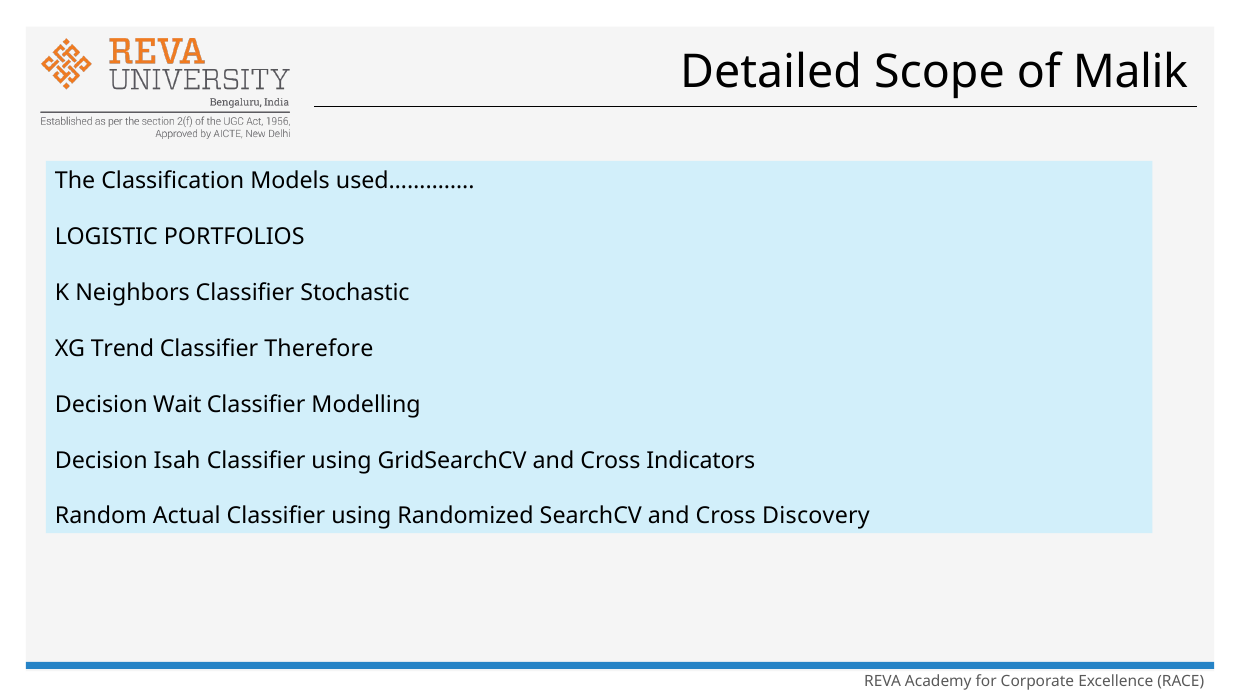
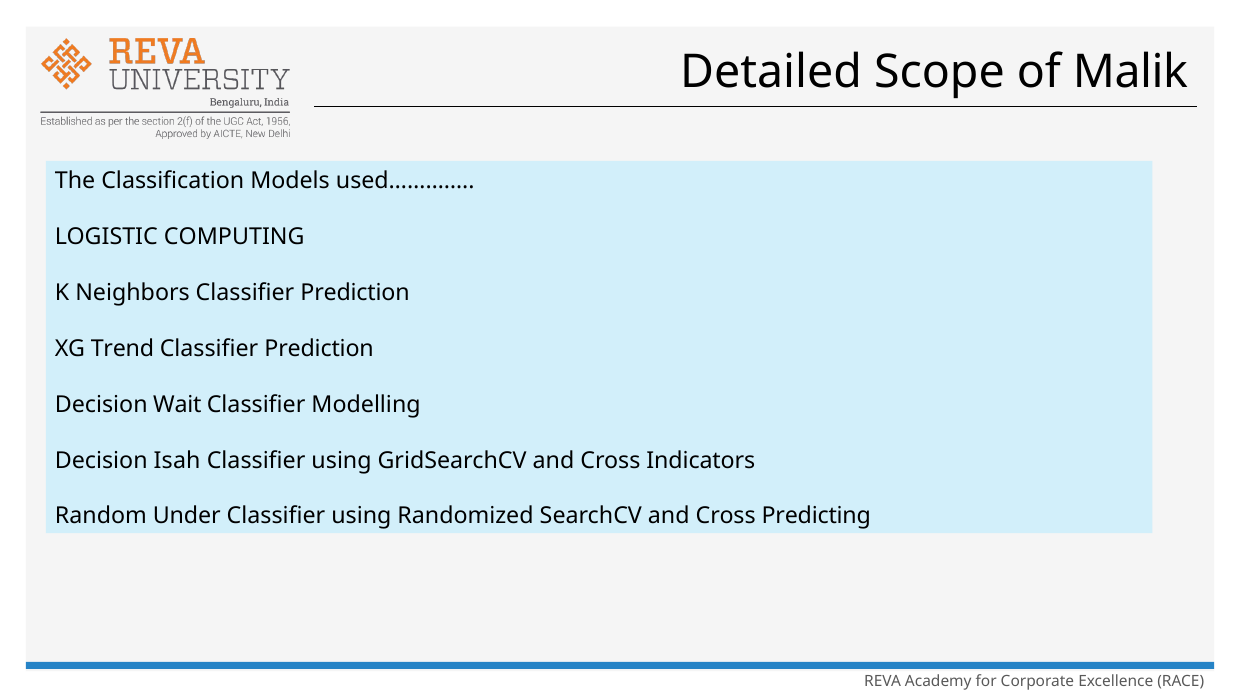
PORTFOLIOS: PORTFOLIOS -> COMPUTING (234, 237)
Neighbors Classifier Stochastic: Stochastic -> Prediction (355, 293)
Therefore: Therefore -> Prediction (319, 348)
Actual: Actual -> Under (187, 516)
Discovery: Discovery -> Predicting (816, 516)
